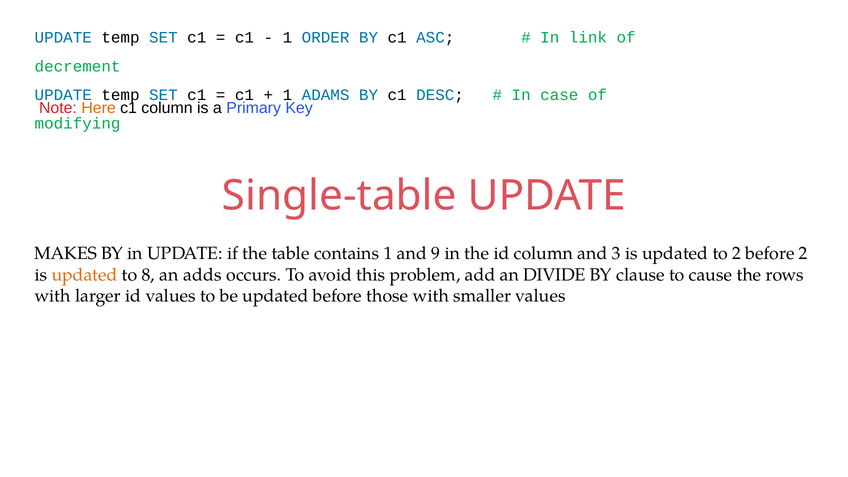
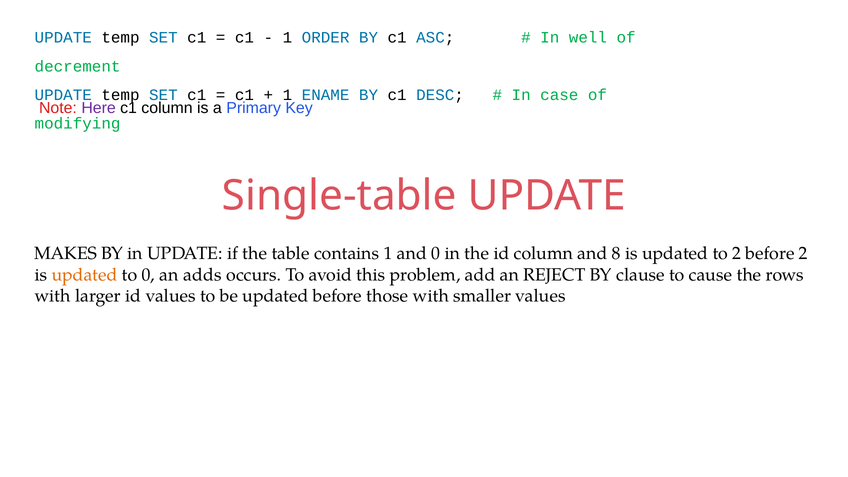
link: link -> well (588, 38)
ADAMS: ADAMS -> ENAME (326, 95)
Here colour: orange -> purple (99, 108)
and 9: 9 -> 0 (436, 253)
3: 3 -> 8 (616, 253)
to 8: 8 -> 0 (148, 275)
DIVIDE: DIVIDE -> REJECT (554, 275)
